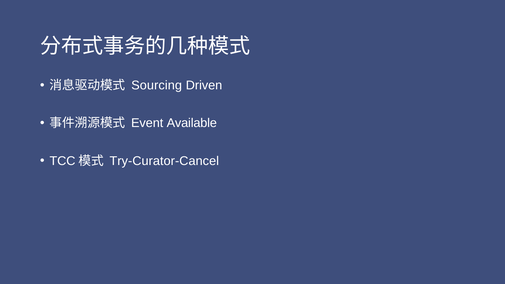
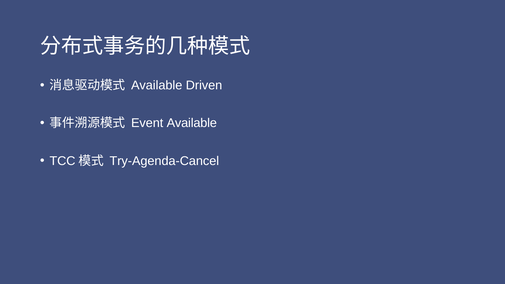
Sourcing: Sourcing -> Available (157, 85)
Try-Curator-Cancel: Try-Curator-Cancel -> Try-Agenda-Cancel (164, 161)
